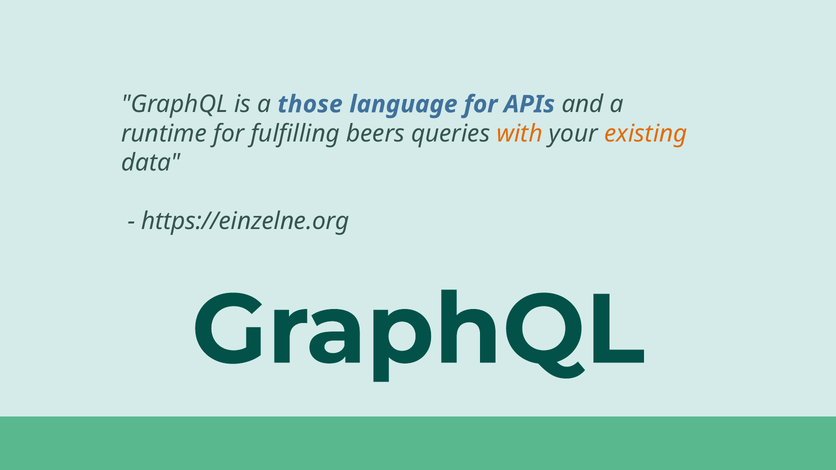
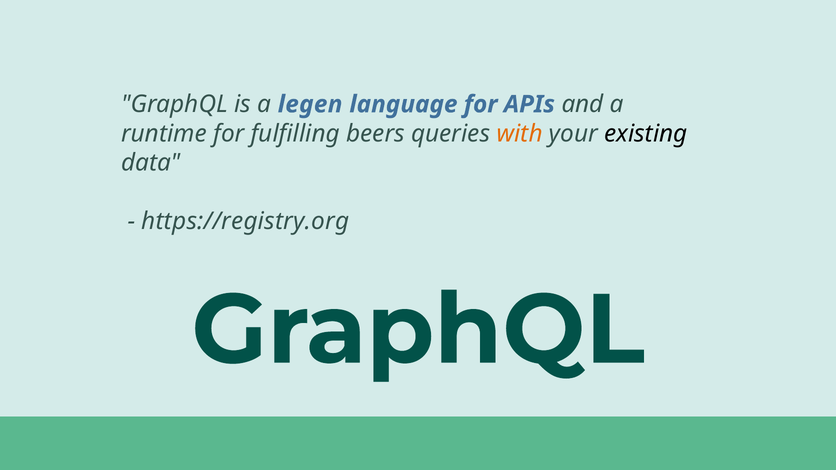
those: those -> legen (310, 104)
existing colour: orange -> black (646, 134)
https://einzelne.org: https://einzelne.org -> https://registry.org (245, 221)
